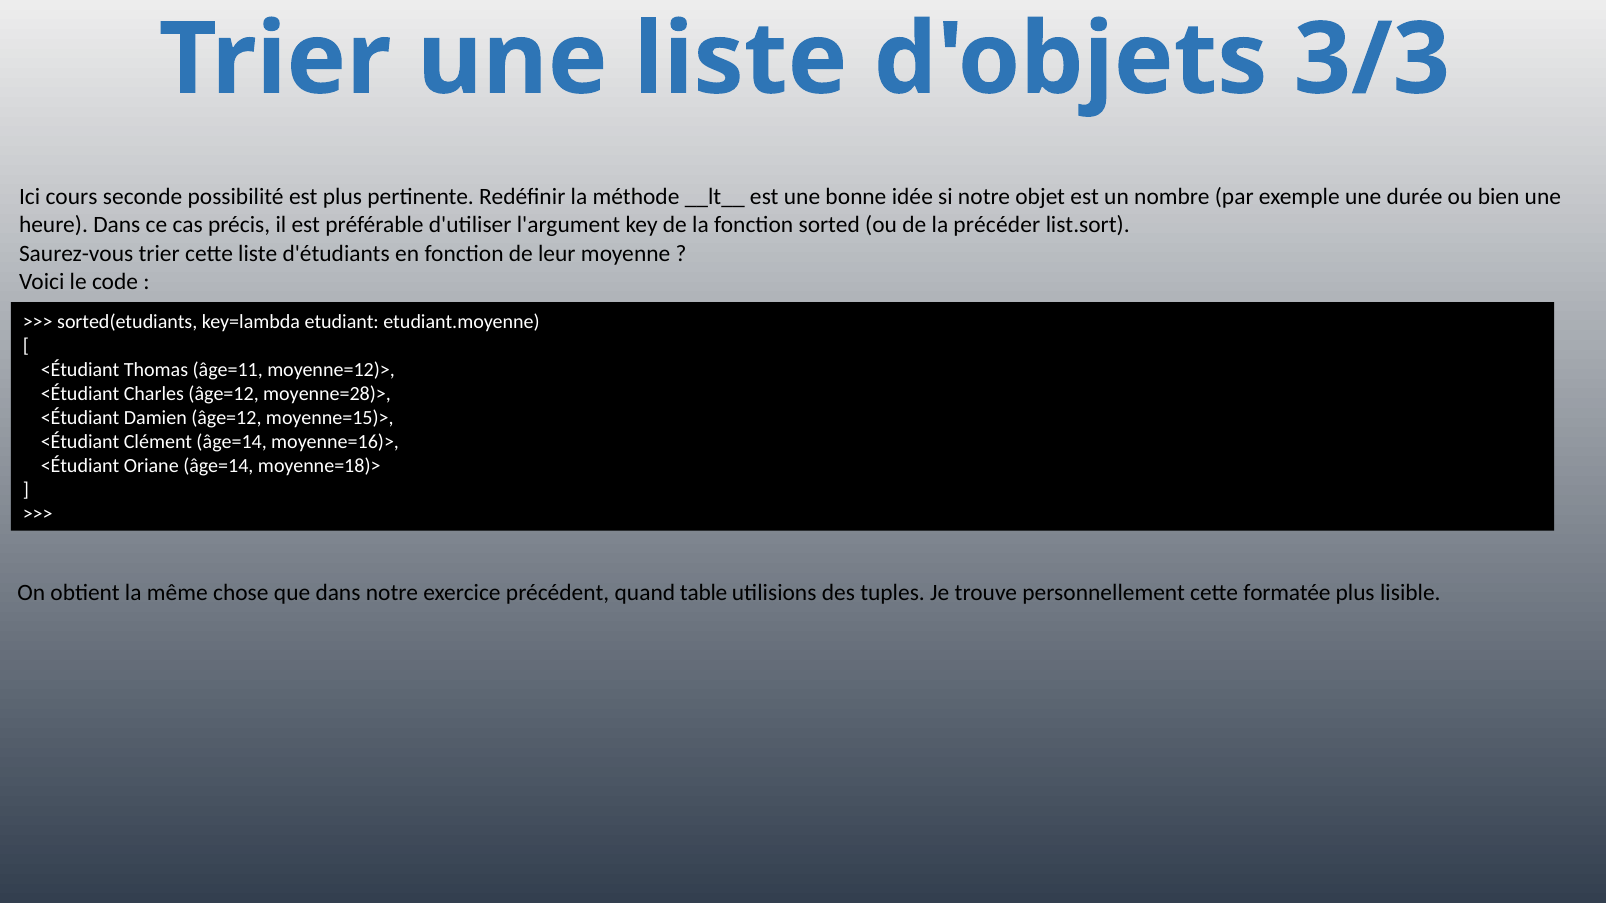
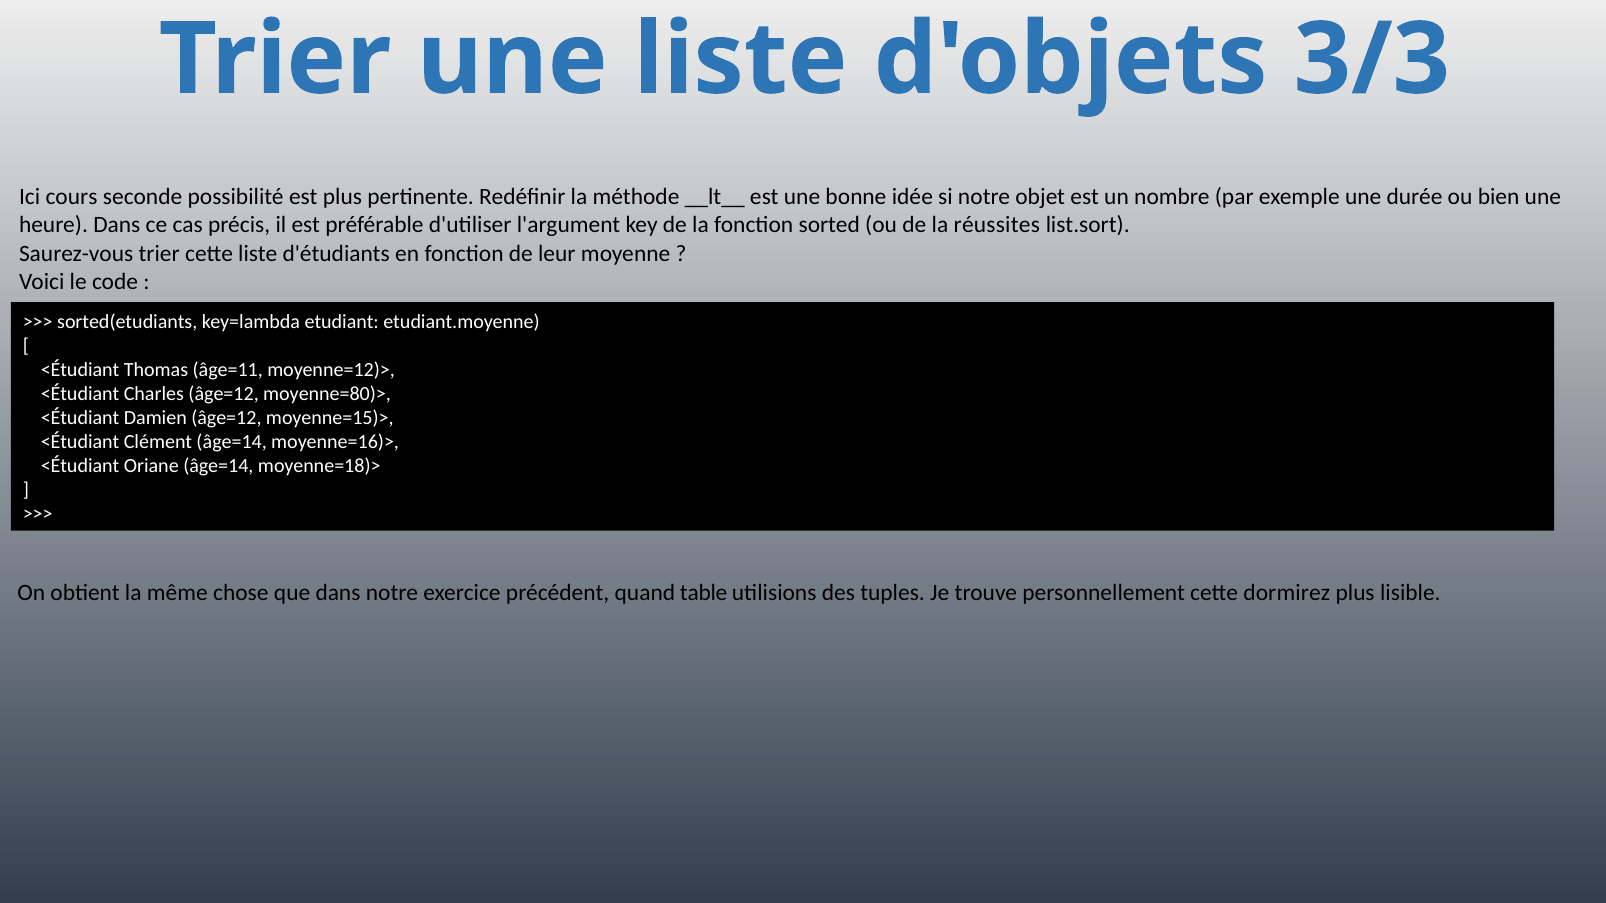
précéder: précéder -> réussites (997, 225)
moyenne=28)>: moyenne=28)> -> moyenne=80)> (327, 394)
formatée: formatée -> dormirez (1287, 593)
